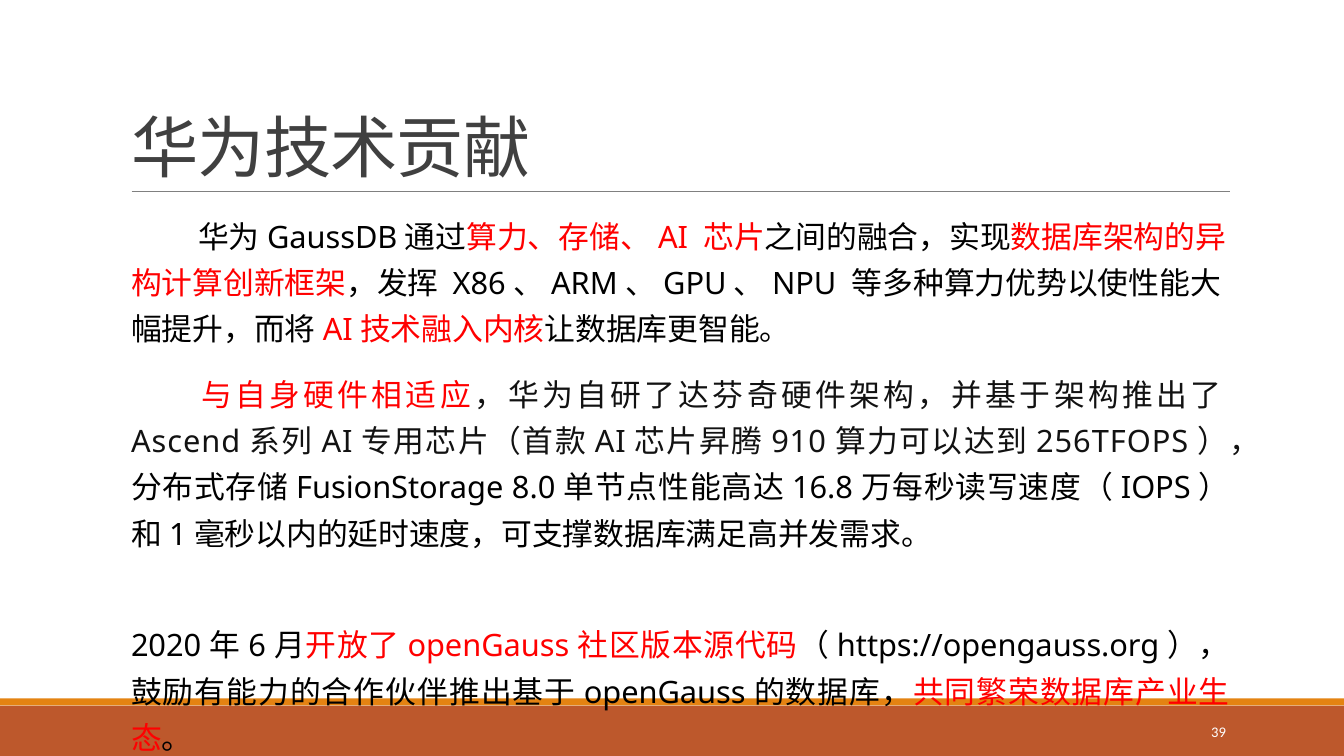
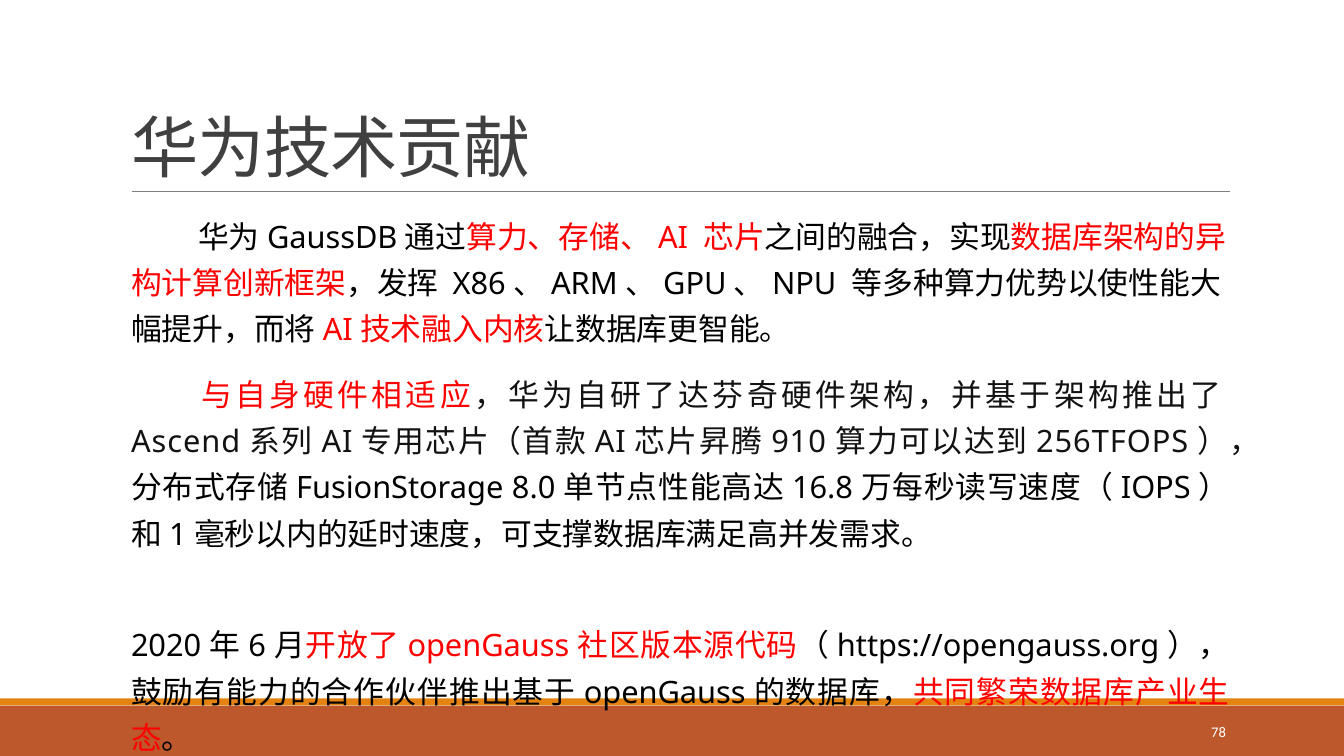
39: 39 -> 78 (1219, 733)
